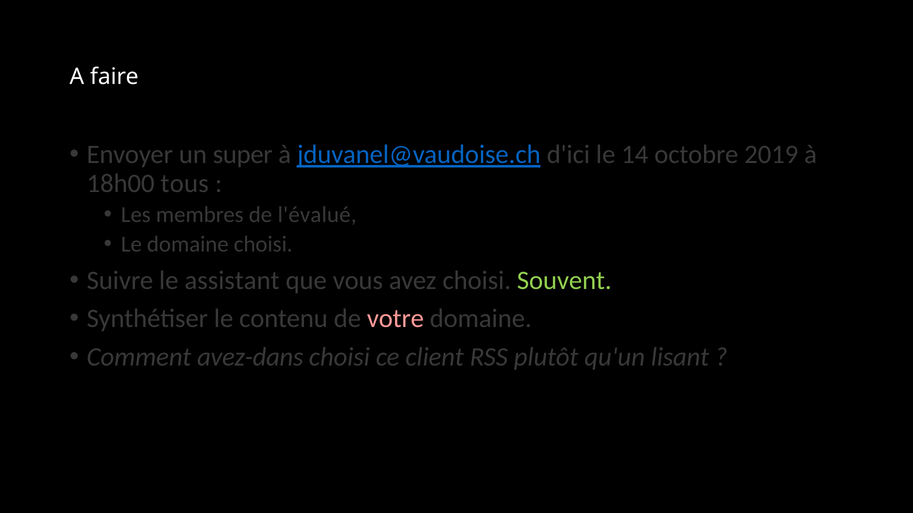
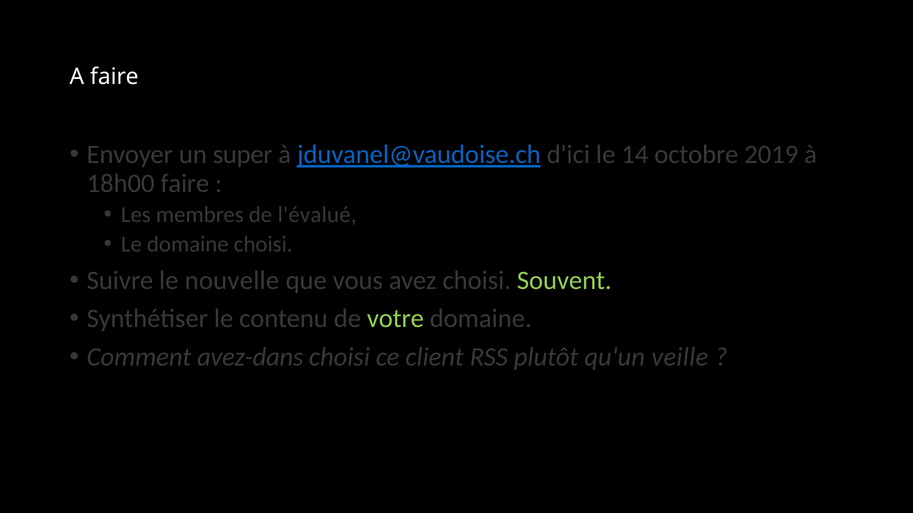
18h00 tous: tous -> faire (185, 184)
assistant: assistant -> nouvelle (232, 281)
votre colour: pink -> light green (395, 319)
lisant: lisant -> veille (680, 357)
